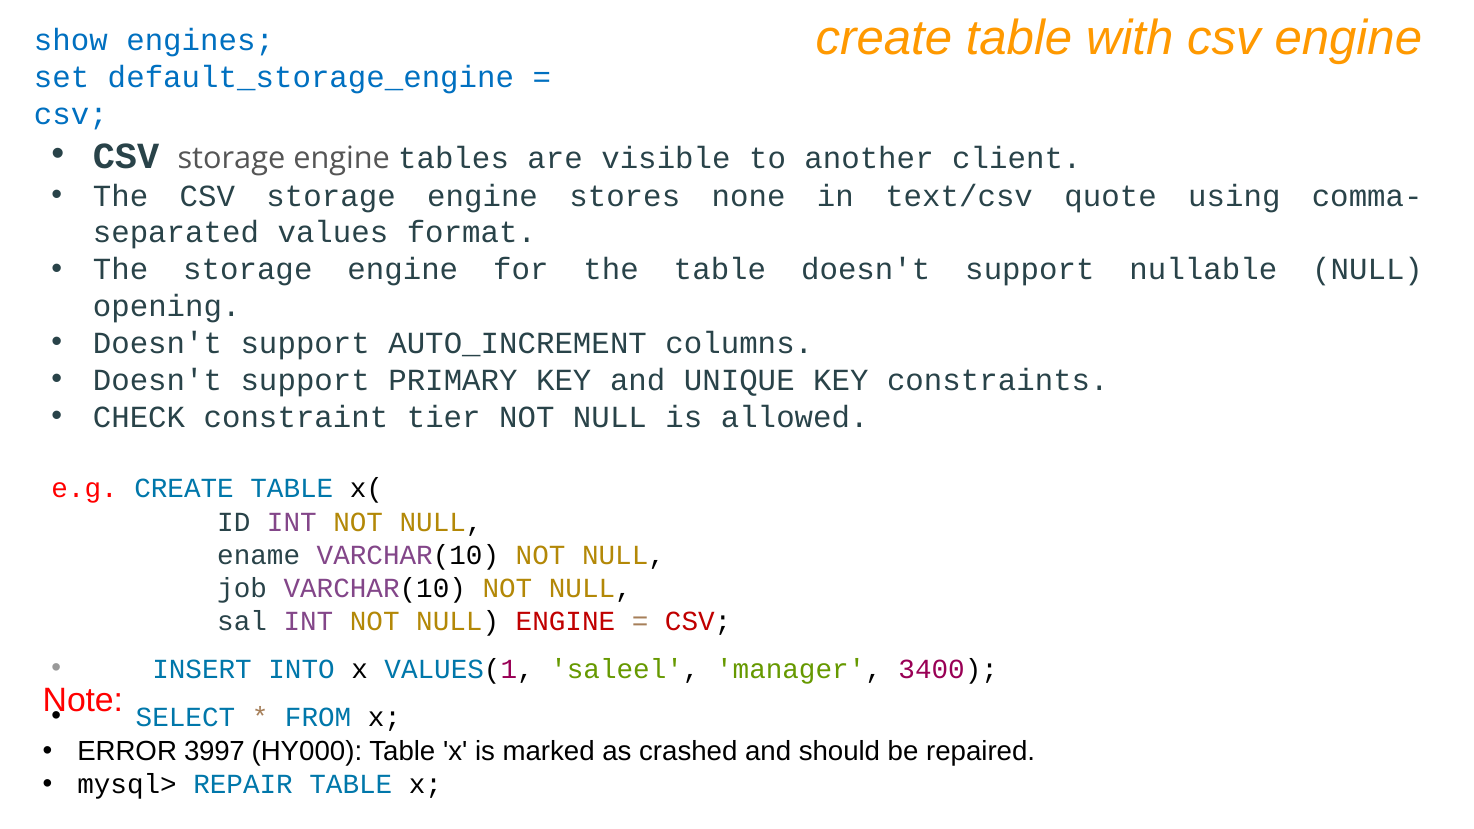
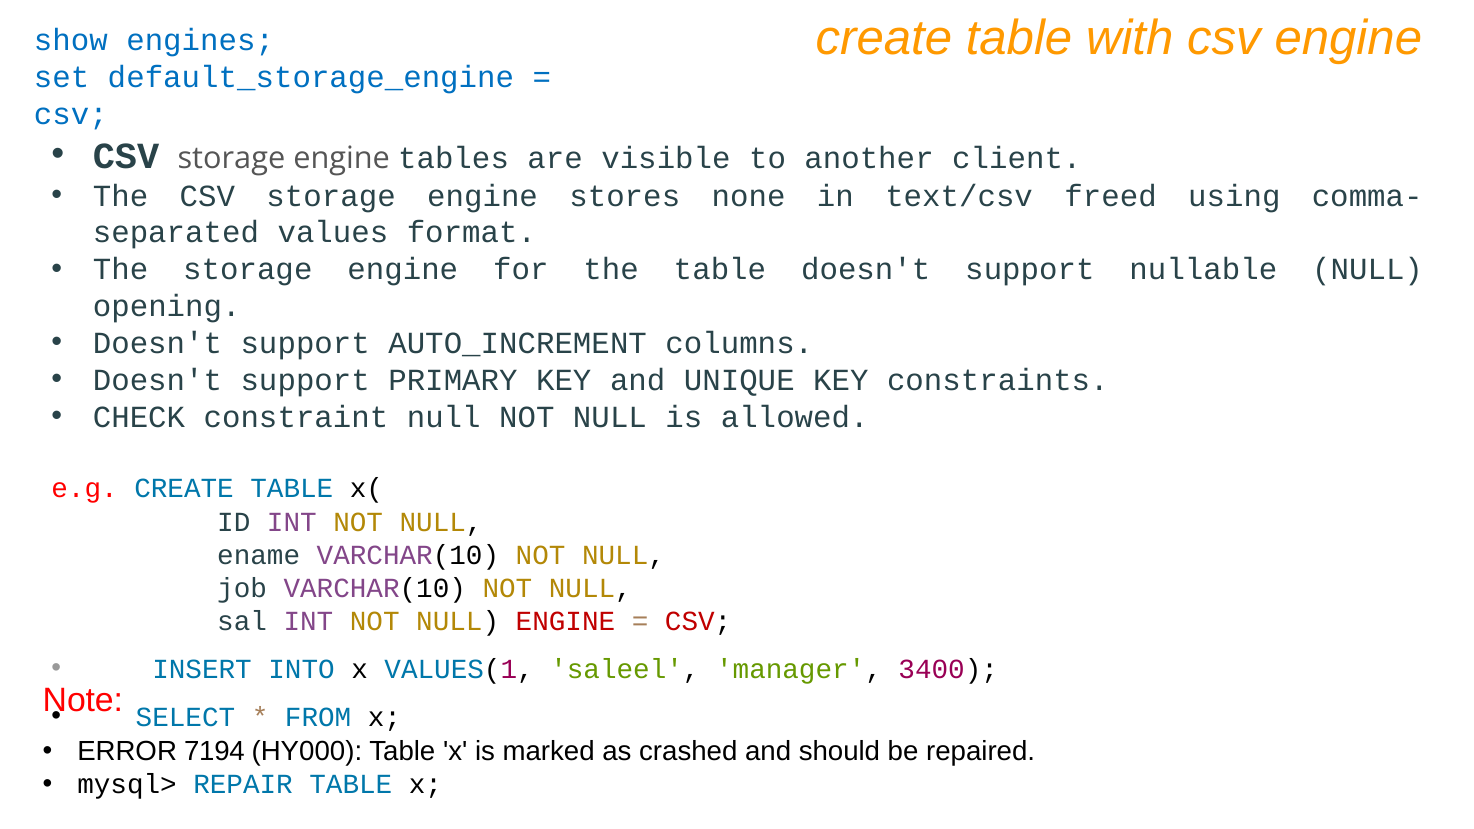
quote: quote -> freed (1111, 196)
constraint tier: tier -> null (444, 417)
3997: 3997 -> 7194 (214, 752)
